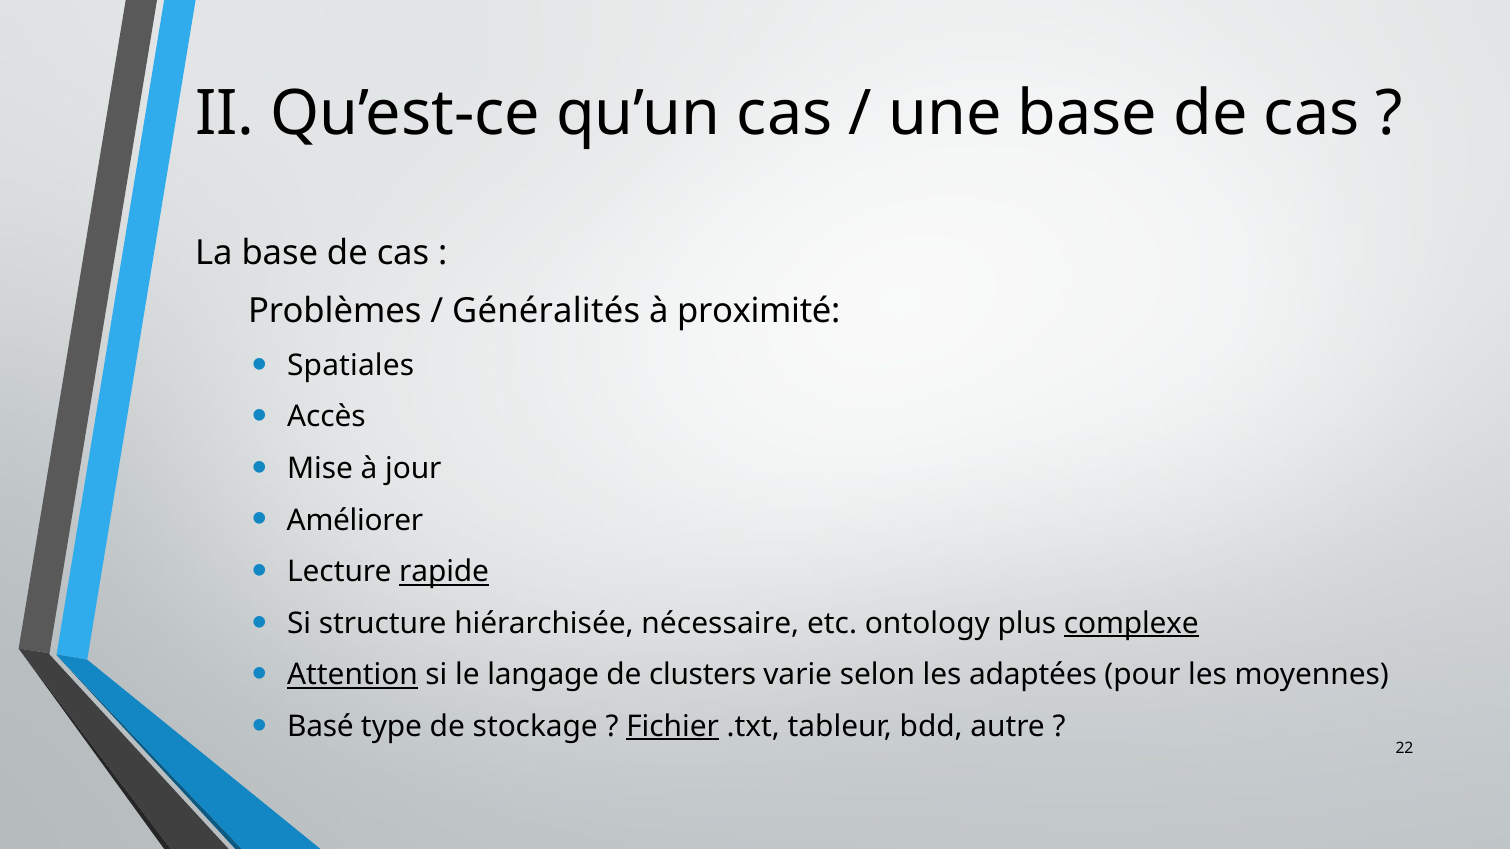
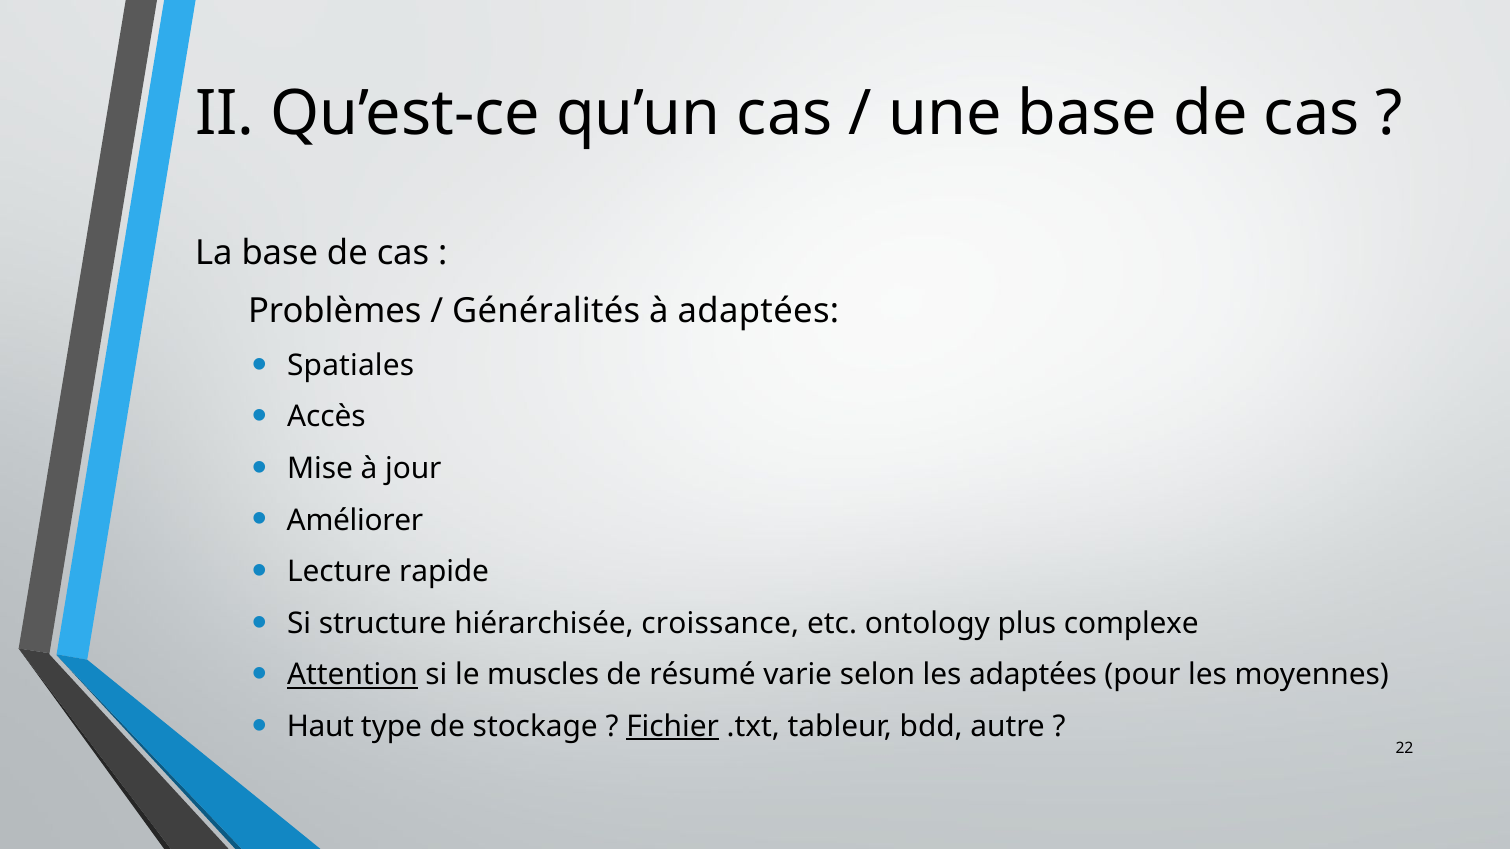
à proximité: proximité -> adaptées (758, 312)
rapide underline: present -> none (444, 572)
nécessaire: nécessaire -> croissance (720, 624)
complexe underline: present -> none (1131, 624)
langage: langage -> muscles (543, 675)
clusters: clusters -> résumé (703, 675)
Basé: Basé -> Haut (320, 727)
